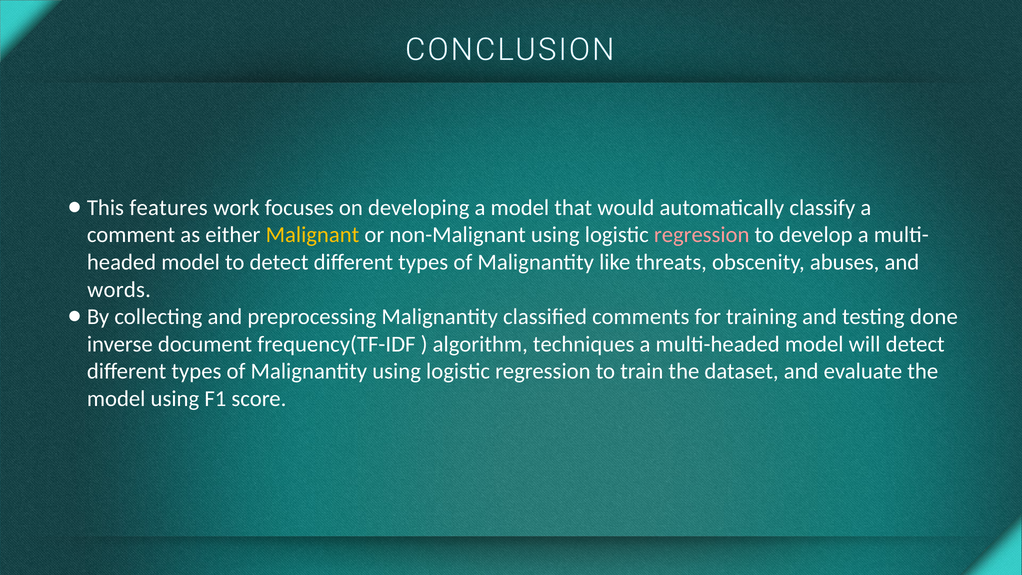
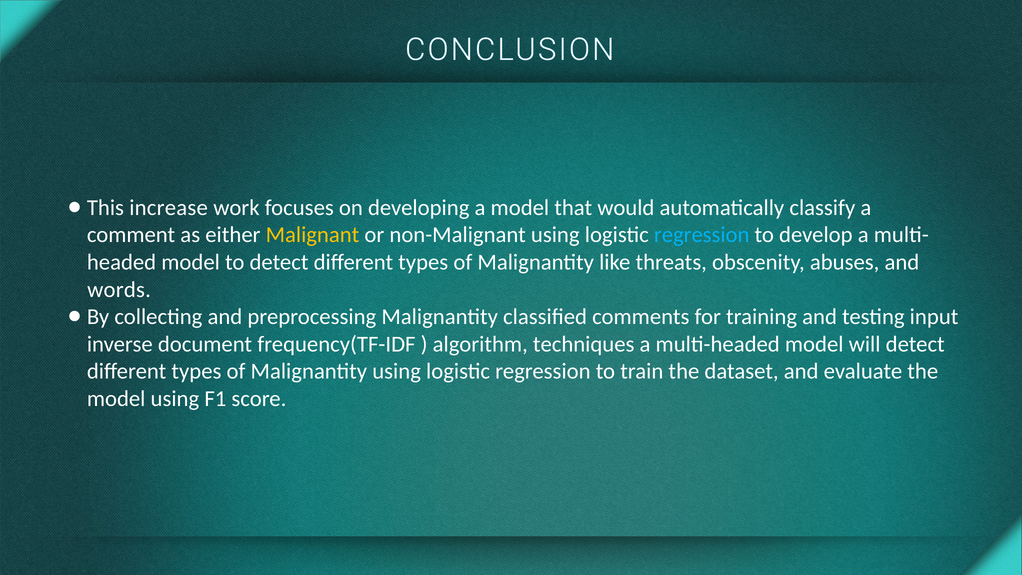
features: features -> increase (169, 208)
regression colour: pink -> light blue (702, 235)
done: done -> input (934, 317)
